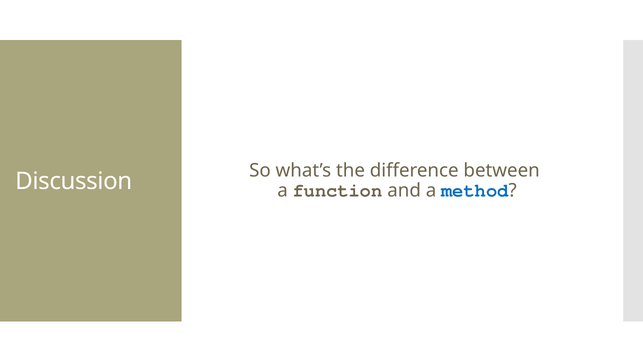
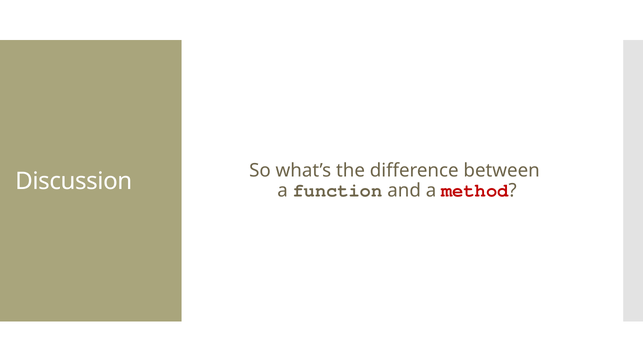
method colour: blue -> red (475, 191)
